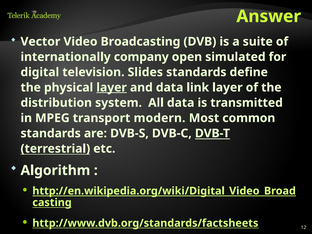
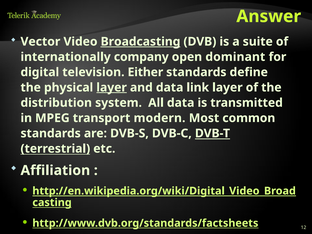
Broadcasting underline: none -> present (140, 42)
simulated: simulated -> dominant (235, 57)
Slides: Slides -> Either (145, 72)
Algorithm: Algorithm -> Affiliation (55, 170)
